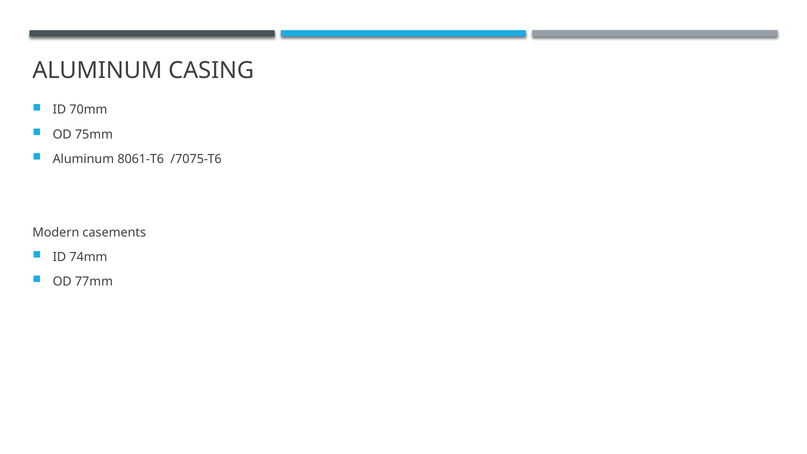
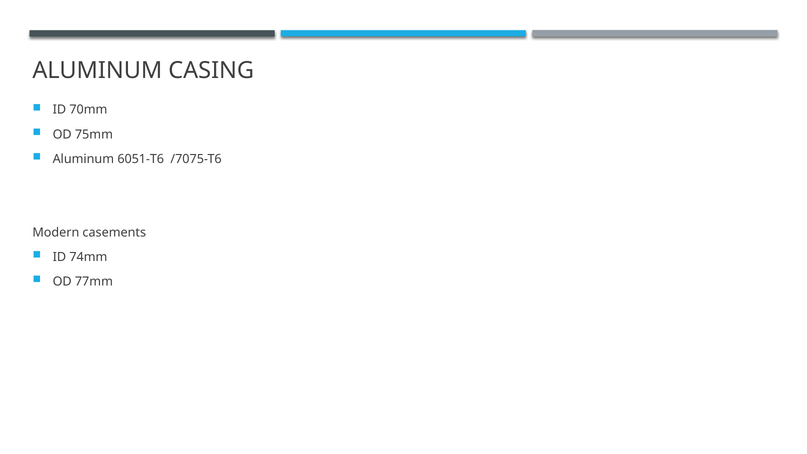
8061-T6: 8061-T6 -> 6051-T6 (141, 159)
